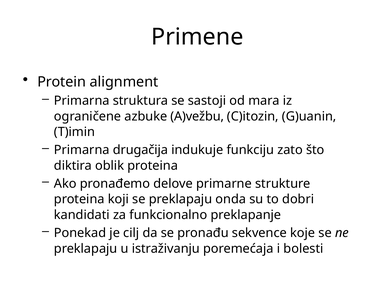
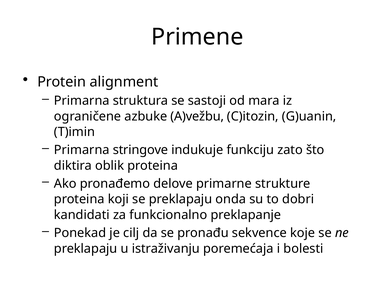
drugačija: drugačija -> stringove (140, 150)
